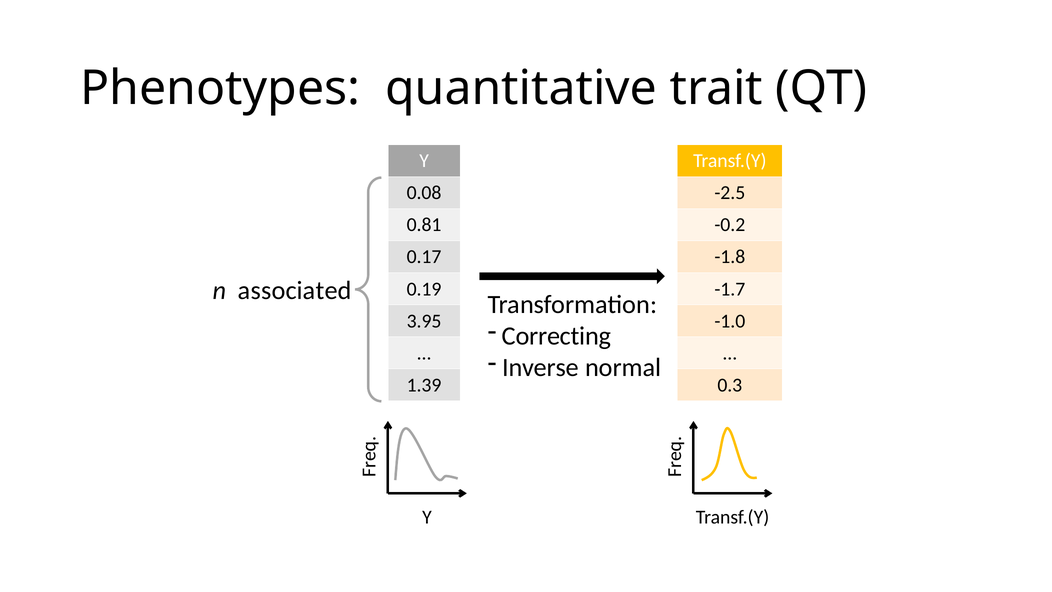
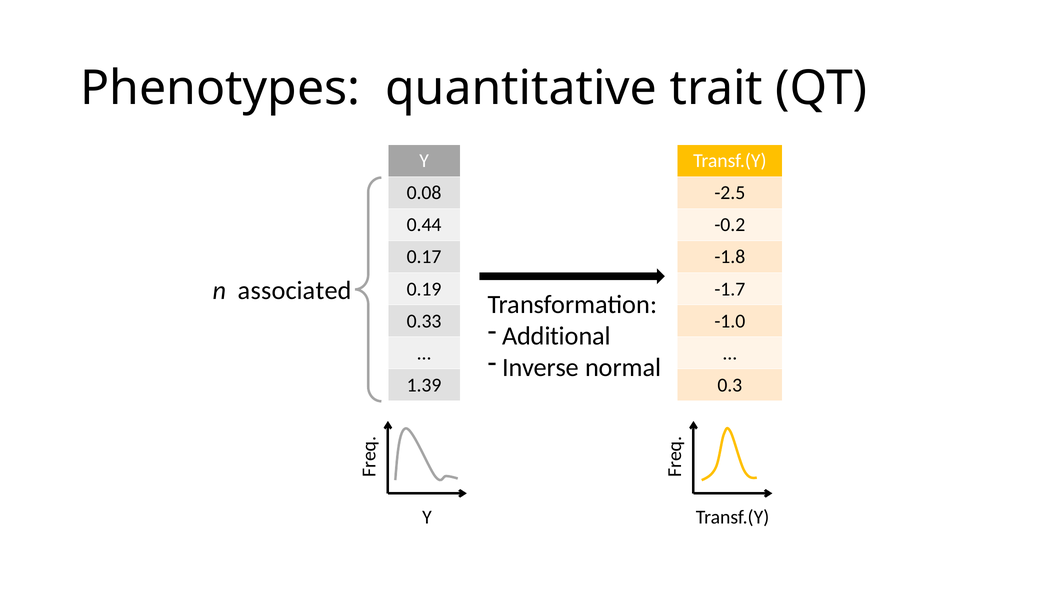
0.81: 0.81 -> 0.44 (424, 225)
3.95: 3.95 -> 0.33 (424, 321)
Correcting: Correcting -> Additional (556, 336)
